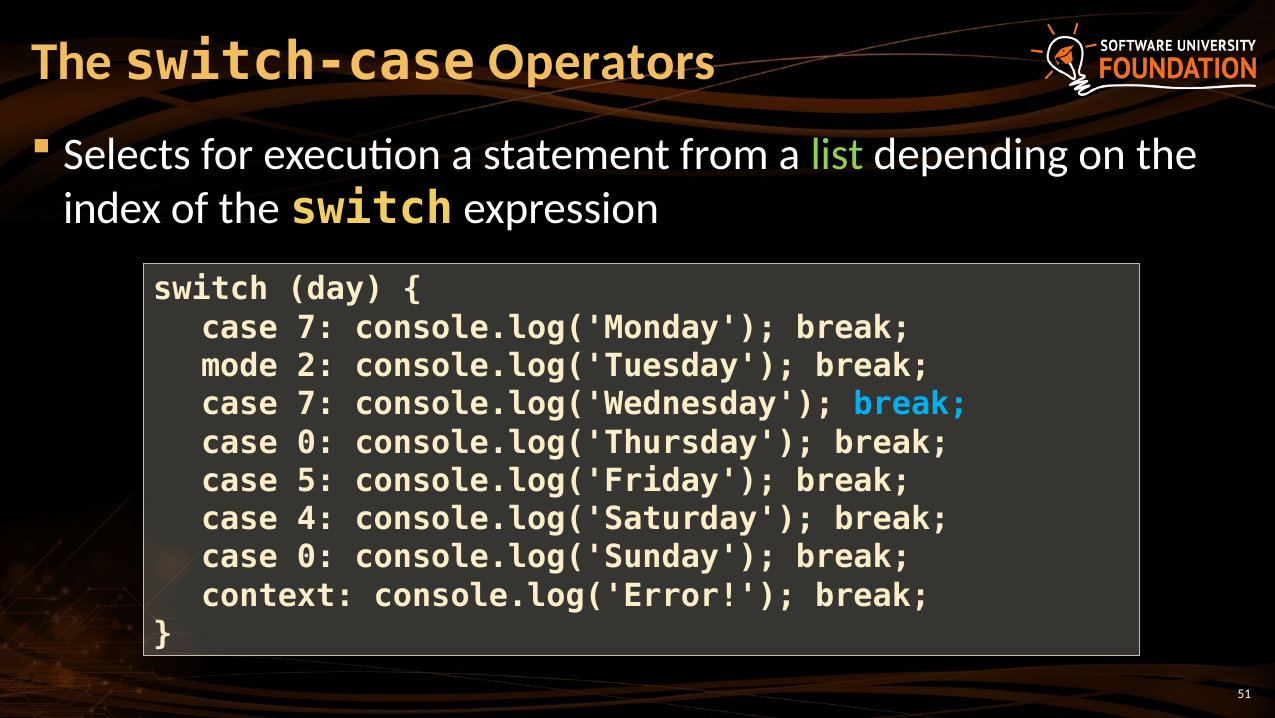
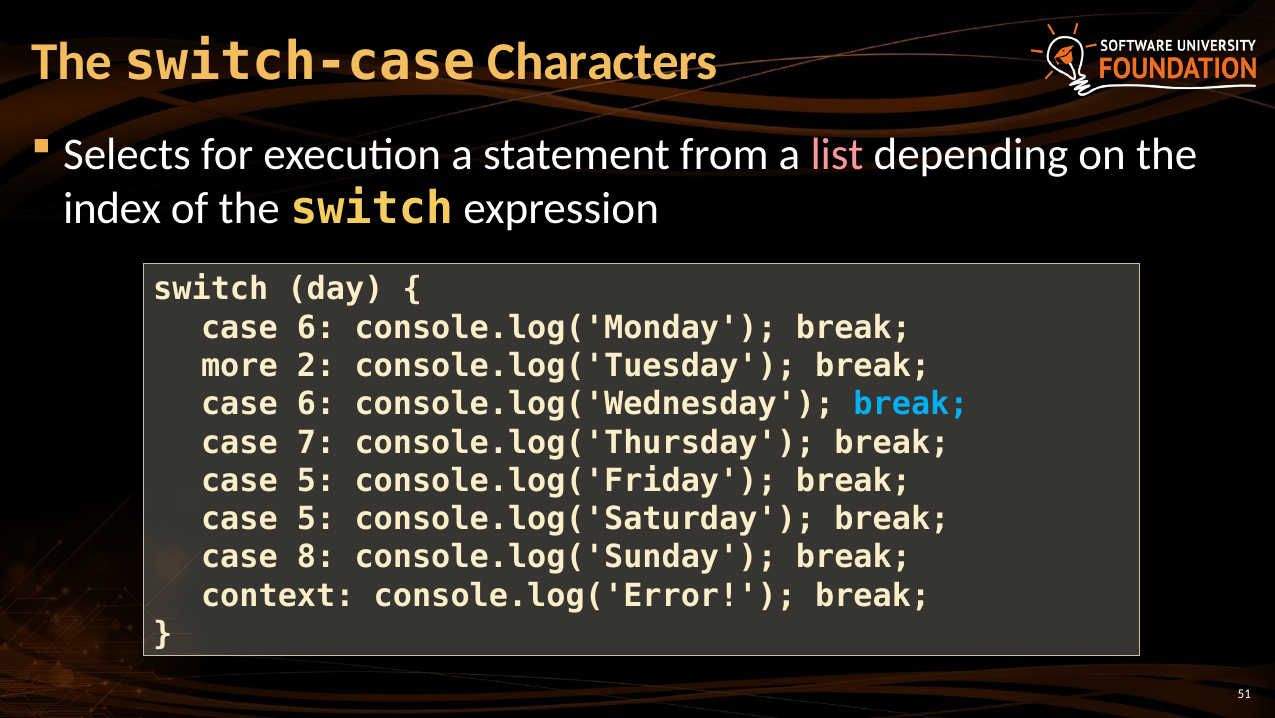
Operators: Operators -> Characters (603, 62)
list colour: light green -> pink (837, 154)
7: 7 -> 6 (316, 327)
mode: mode -> more (239, 366)
7: 7 -> 6 (316, 404)
0: 0 -> 7 (316, 442)
4: 4 -> 5 (316, 519)
0: 0 -> 8 (316, 557)
